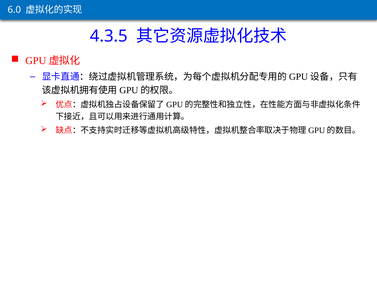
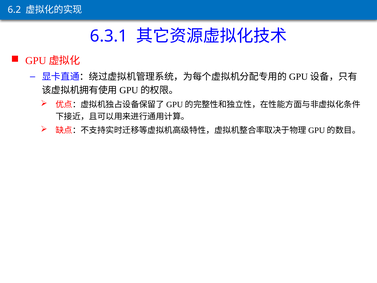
6.0: 6.0 -> 6.2 (14, 10)
4.3.5: 4.3.5 -> 6.3.1 (109, 36)
